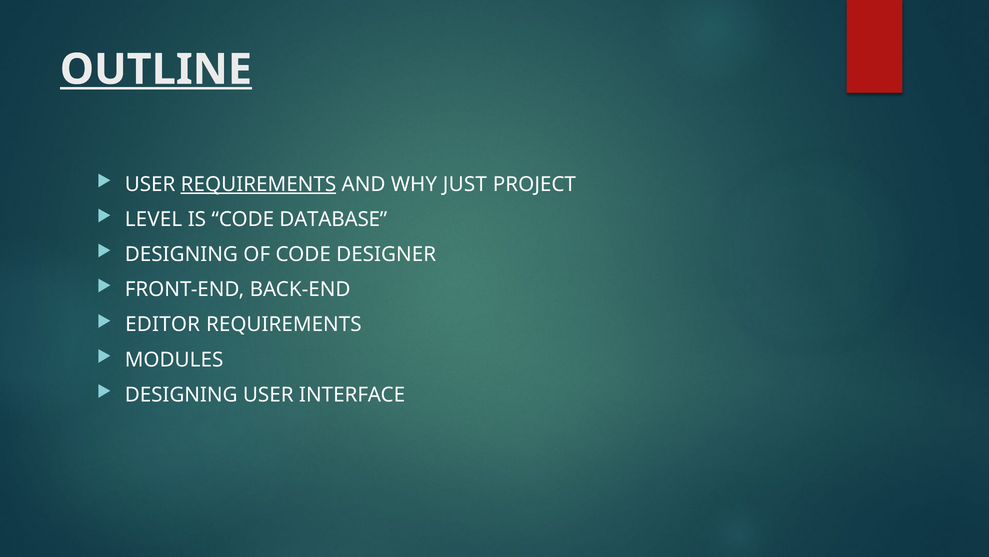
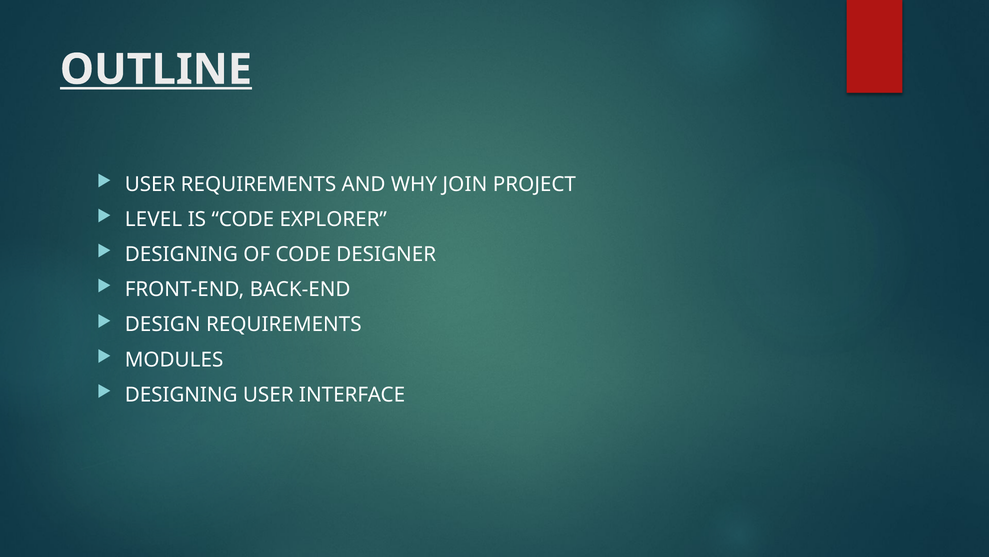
REQUIREMENTS underline: present -> none (258, 184)
JUST: JUST -> JOIN (465, 184)
DATABASE: DATABASE -> EXPLORER (333, 219)
EDITOR: EDITOR -> DESIGN (163, 324)
